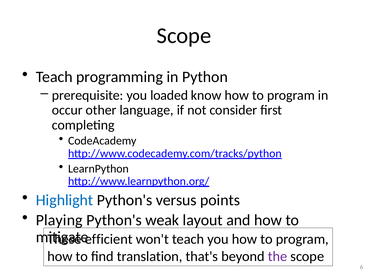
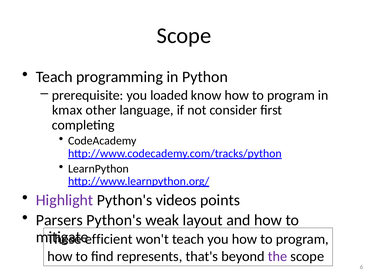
occur: occur -> kmax (67, 110)
Highlight colour: blue -> purple (65, 200)
versus: versus -> videos (176, 200)
Playing: Playing -> Parsers (59, 220)
translation: translation -> represents (150, 256)
